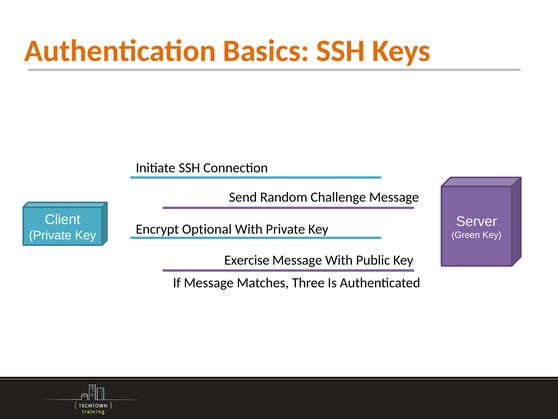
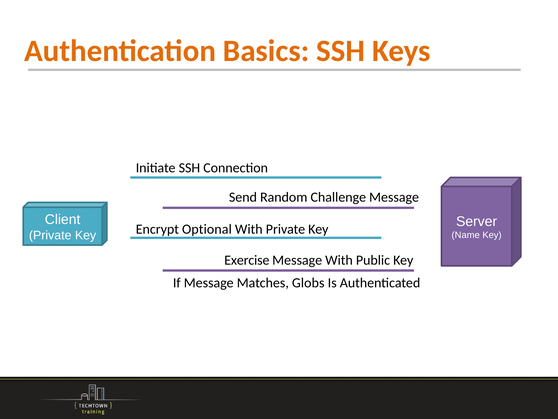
Green: Green -> Name (466, 235)
Three: Three -> Globs (308, 283)
